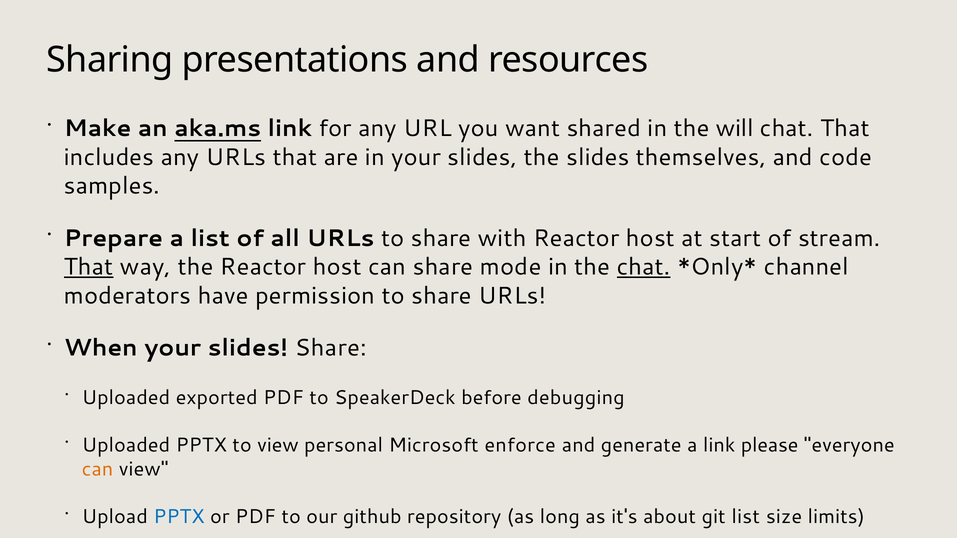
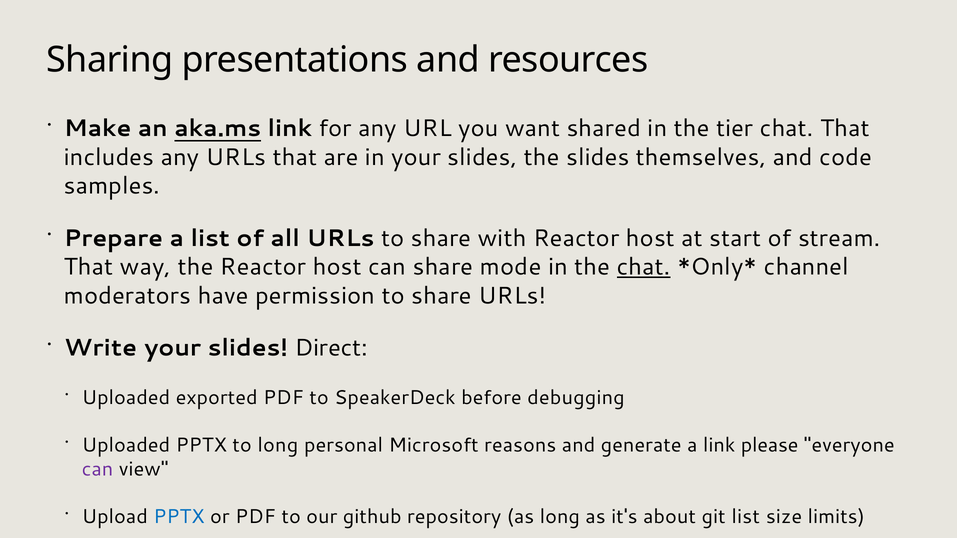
will: will -> tier (735, 129)
That underline: present -> none (89, 267)
When: When -> Write (101, 348)
slides Share: Share -> Direct (331, 348)
to view: view -> long (278, 446)
enforce: enforce -> reasons (520, 446)
can colour: orange -> purple (98, 470)
